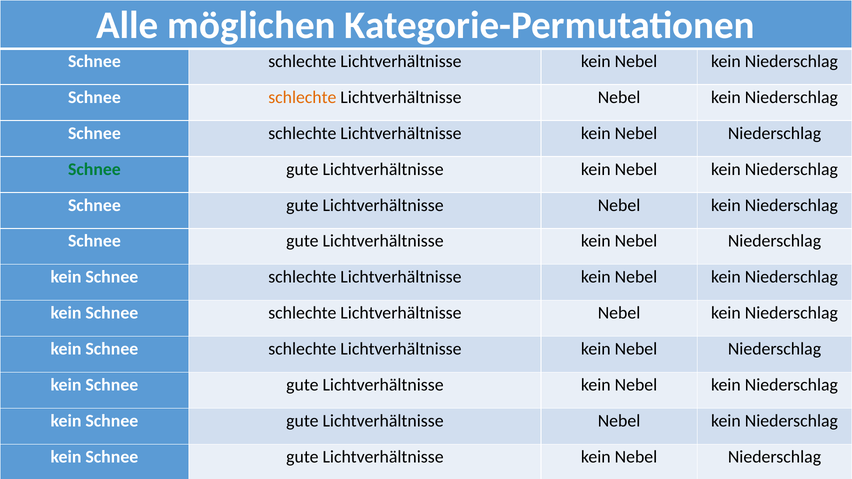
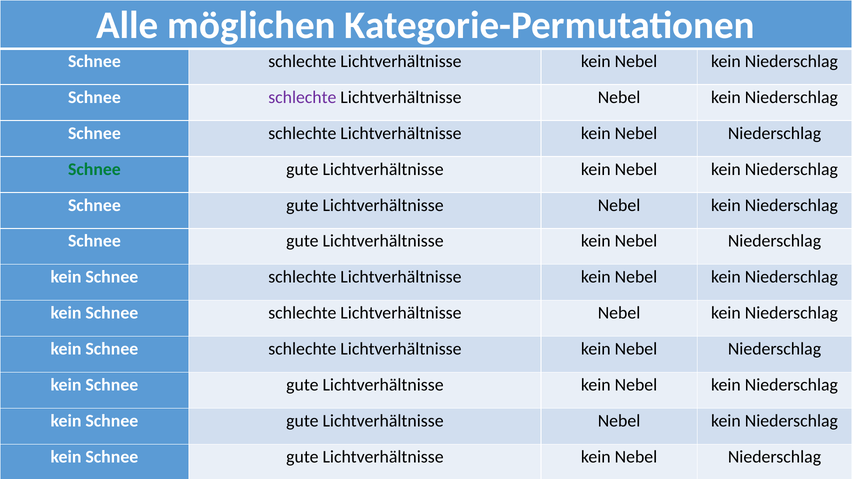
schlechte colour: orange -> purple (302, 97)
